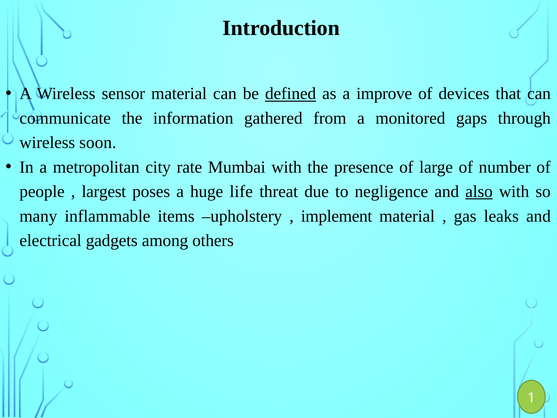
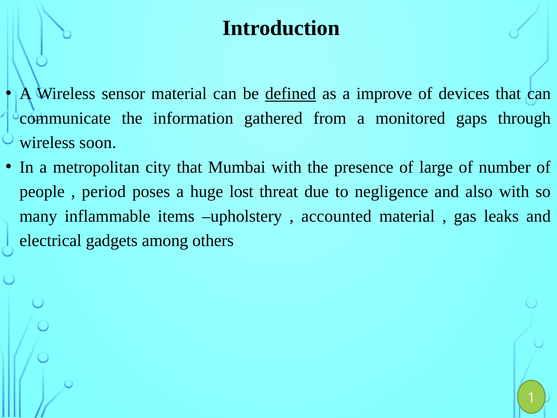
city rate: rate -> that (189, 167)
largest: largest -> period (104, 192)
life: life -> lost (241, 192)
also underline: present -> none (479, 192)
implement: implement -> accounted (336, 216)
